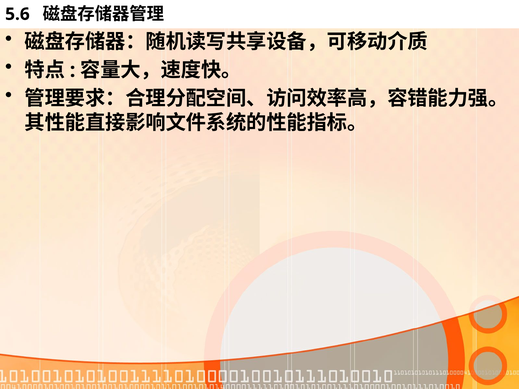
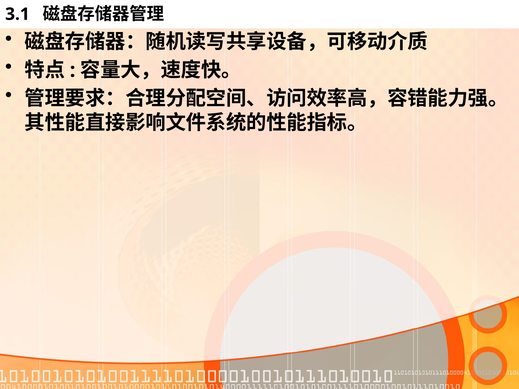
5.6: 5.6 -> 3.1 (17, 14)
